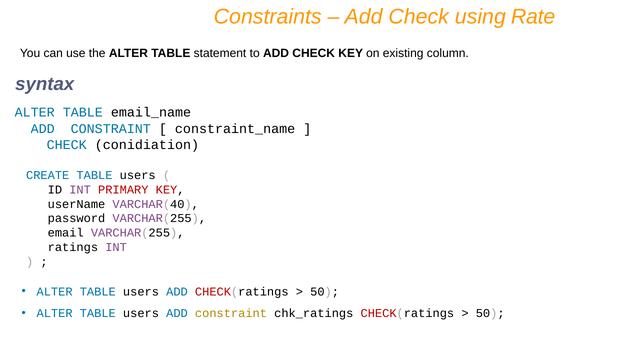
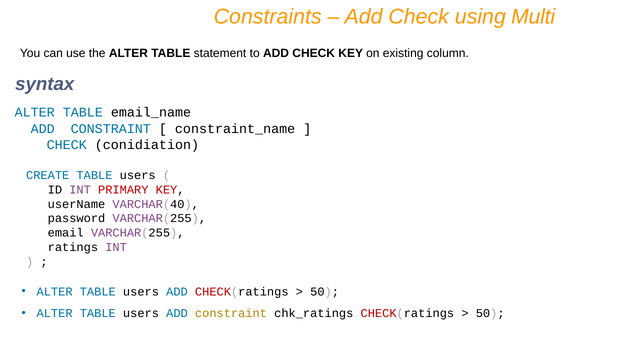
Rate: Rate -> Multi (533, 17)
